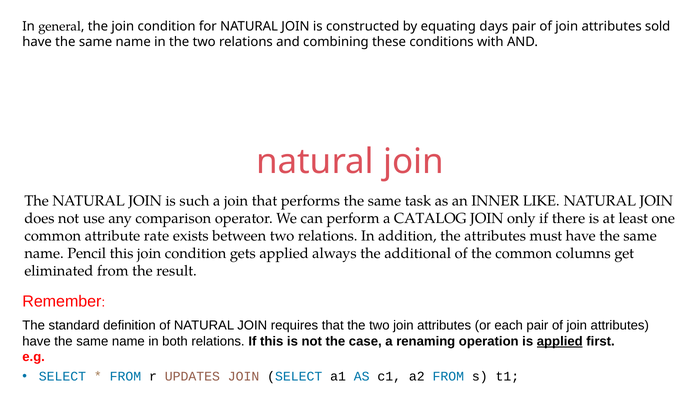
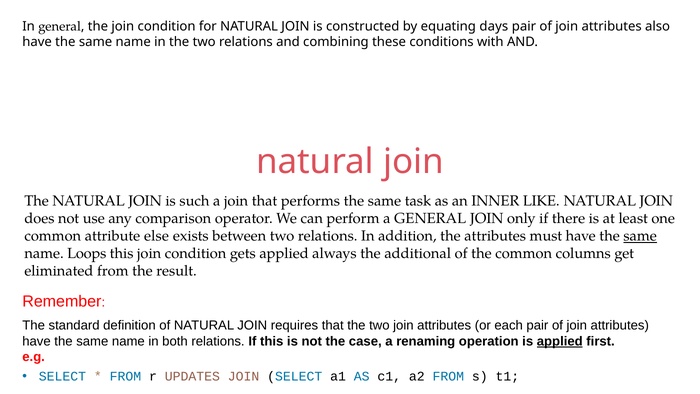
sold: sold -> also (658, 26)
a CATALOG: CATALOG -> GENERAL (430, 218)
rate: rate -> else (156, 236)
same underline: none -> present (640, 236)
Pencil: Pencil -> Loops (87, 253)
